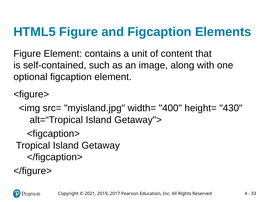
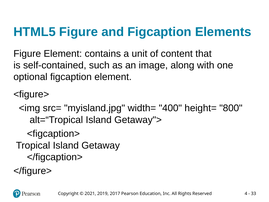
430: 430 -> 800 (231, 108)
